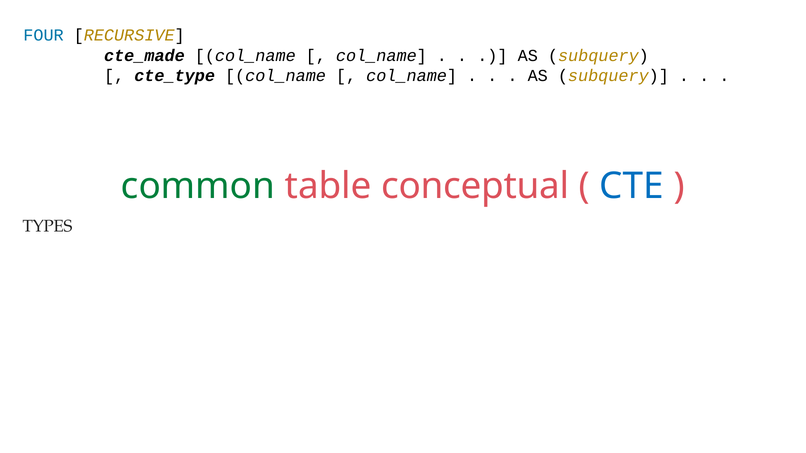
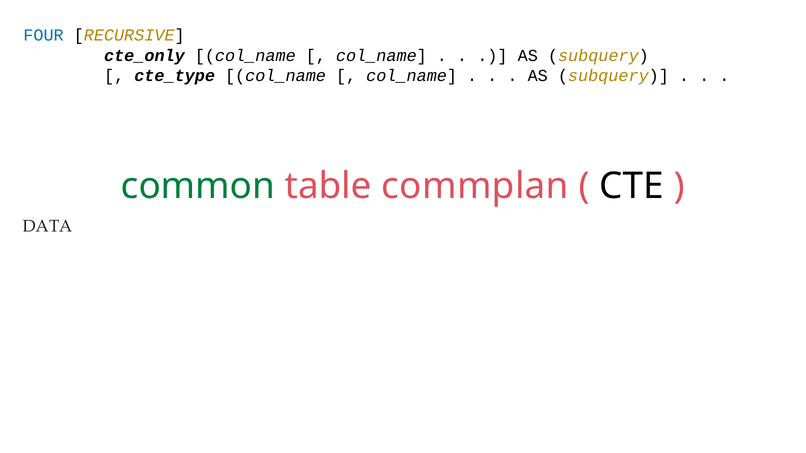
cte_made: cte_made -> cte_only (144, 56)
conceptual: conceptual -> commplan (475, 186)
CTE colour: blue -> black (632, 186)
TYPES: TYPES -> DATA (48, 227)
